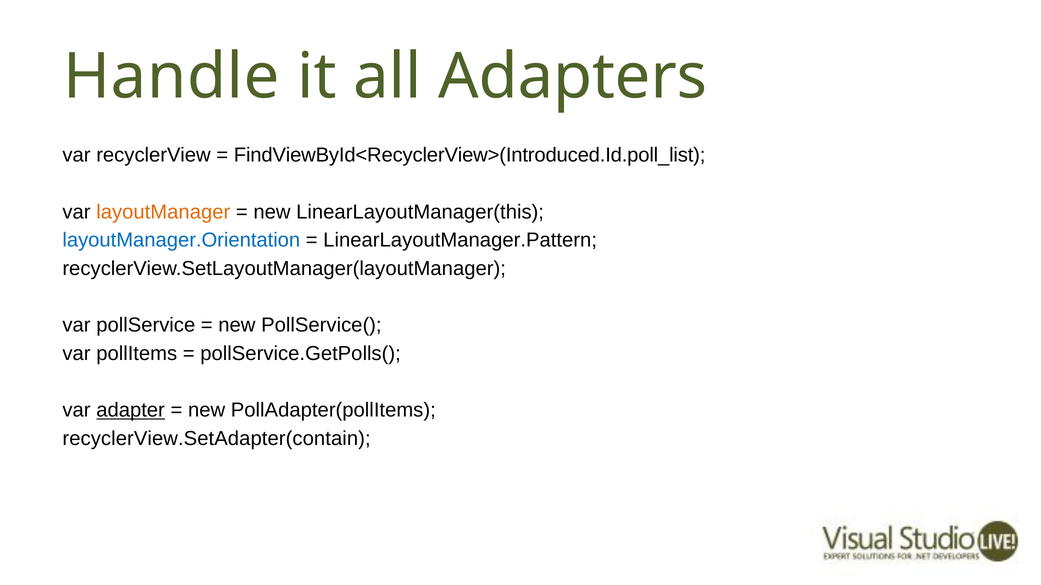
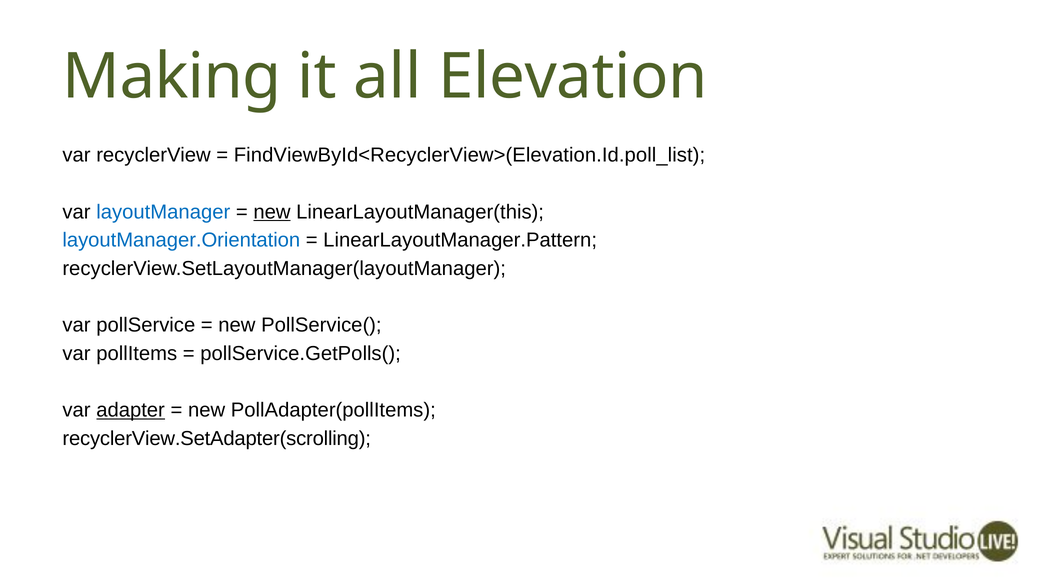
Handle: Handle -> Making (172, 77)
Adapters: Adapters -> Elevation (573, 77)
FindViewById<RecyclerView>(Introduced.Id.poll_list: FindViewById<RecyclerView>(Introduced.Id.poll_list -> FindViewById<RecyclerView>(Elevation.Id.poll_list (469, 155)
layoutManager colour: orange -> blue (163, 212)
new underline: none -> present (272, 212)
recyclerView.SetAdapter(contain: recyclerView.SetAdapter(contain -> recyclerView.SetAdapter(scrolling (217, 439)
